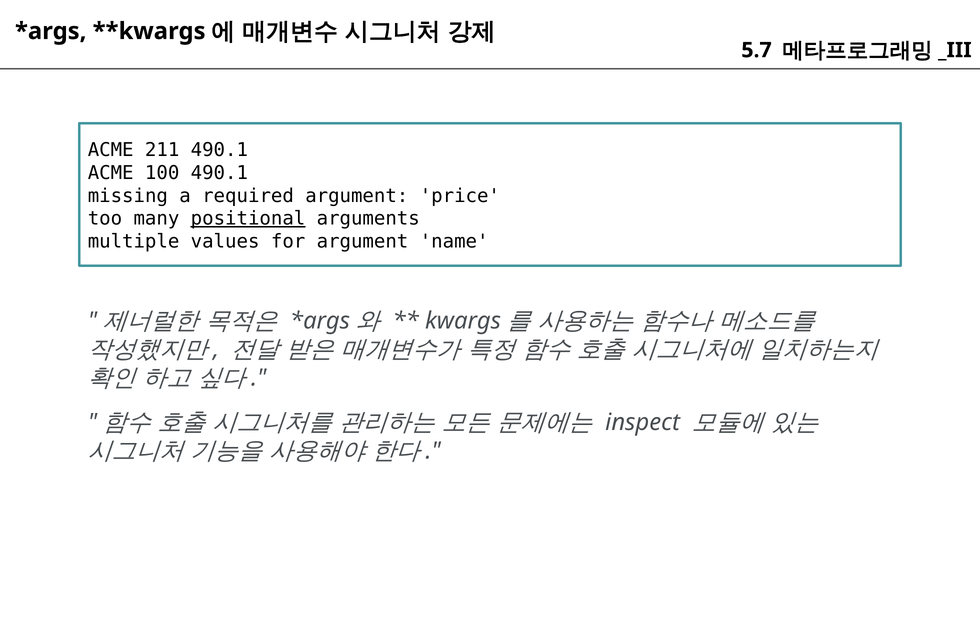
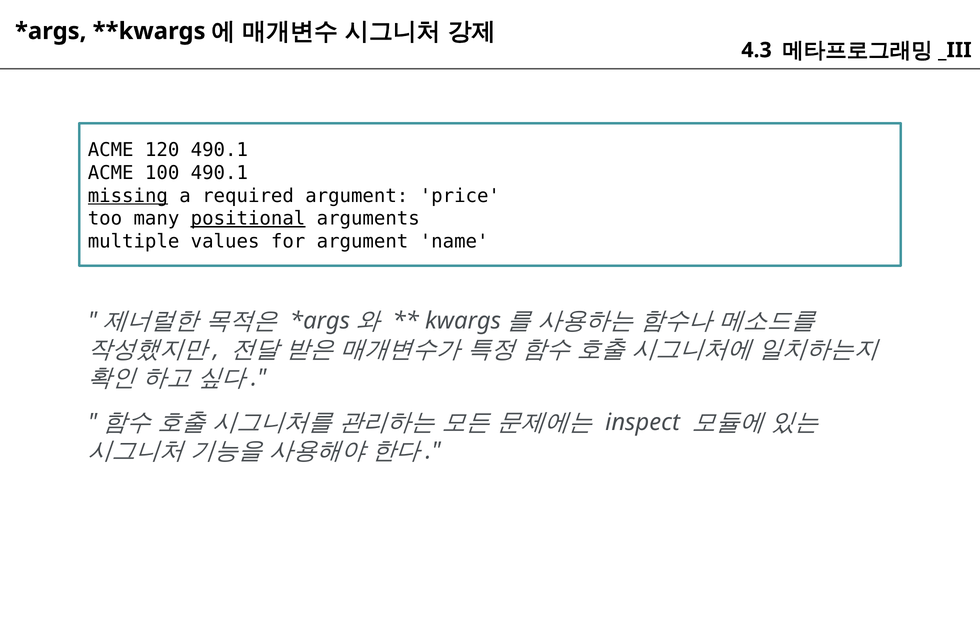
5.7: 5.7 -> 4.3 (757, 50)
211: 211 -> 120 (162, 150)
missing underline: none -> present (128, 196)
